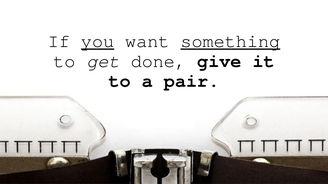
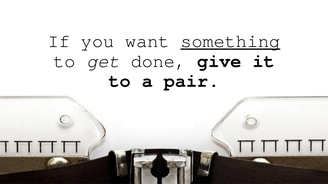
you underline: present -> none (98, 41)
